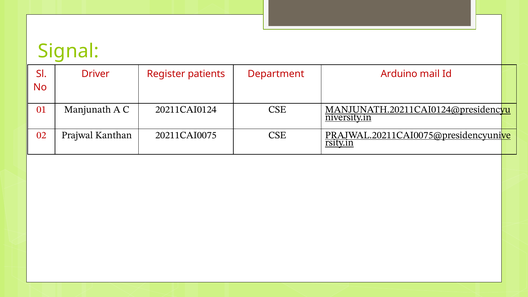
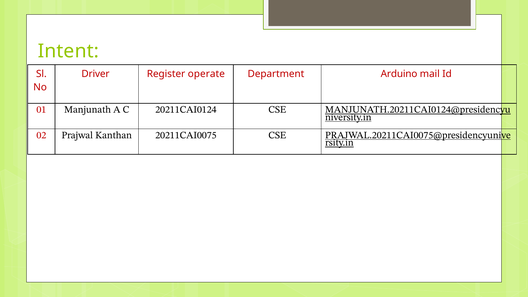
Signal: Signal -> Intent (68, 51)
patients: patients -> operate (206, 74)
